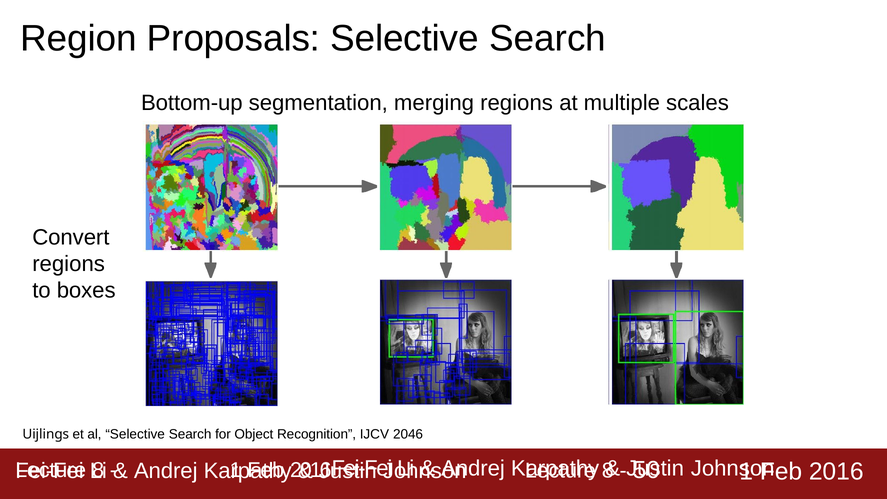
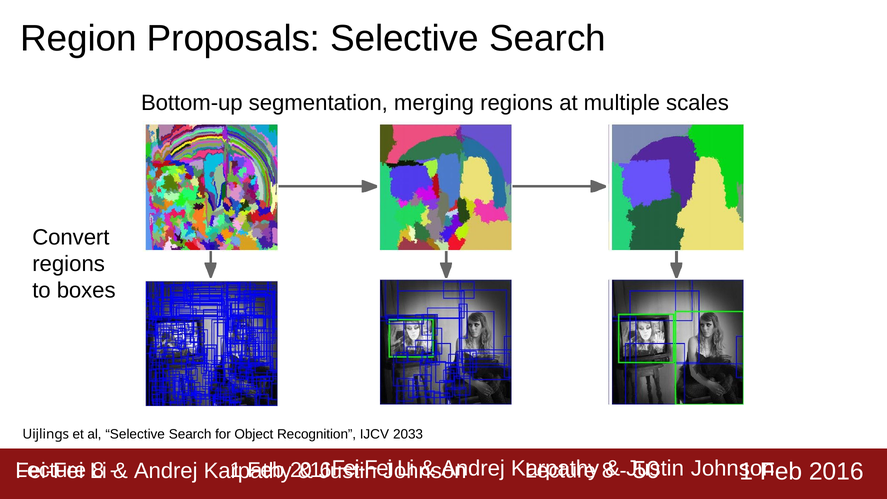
2046: 2046 -> 2033 (408, 434)
